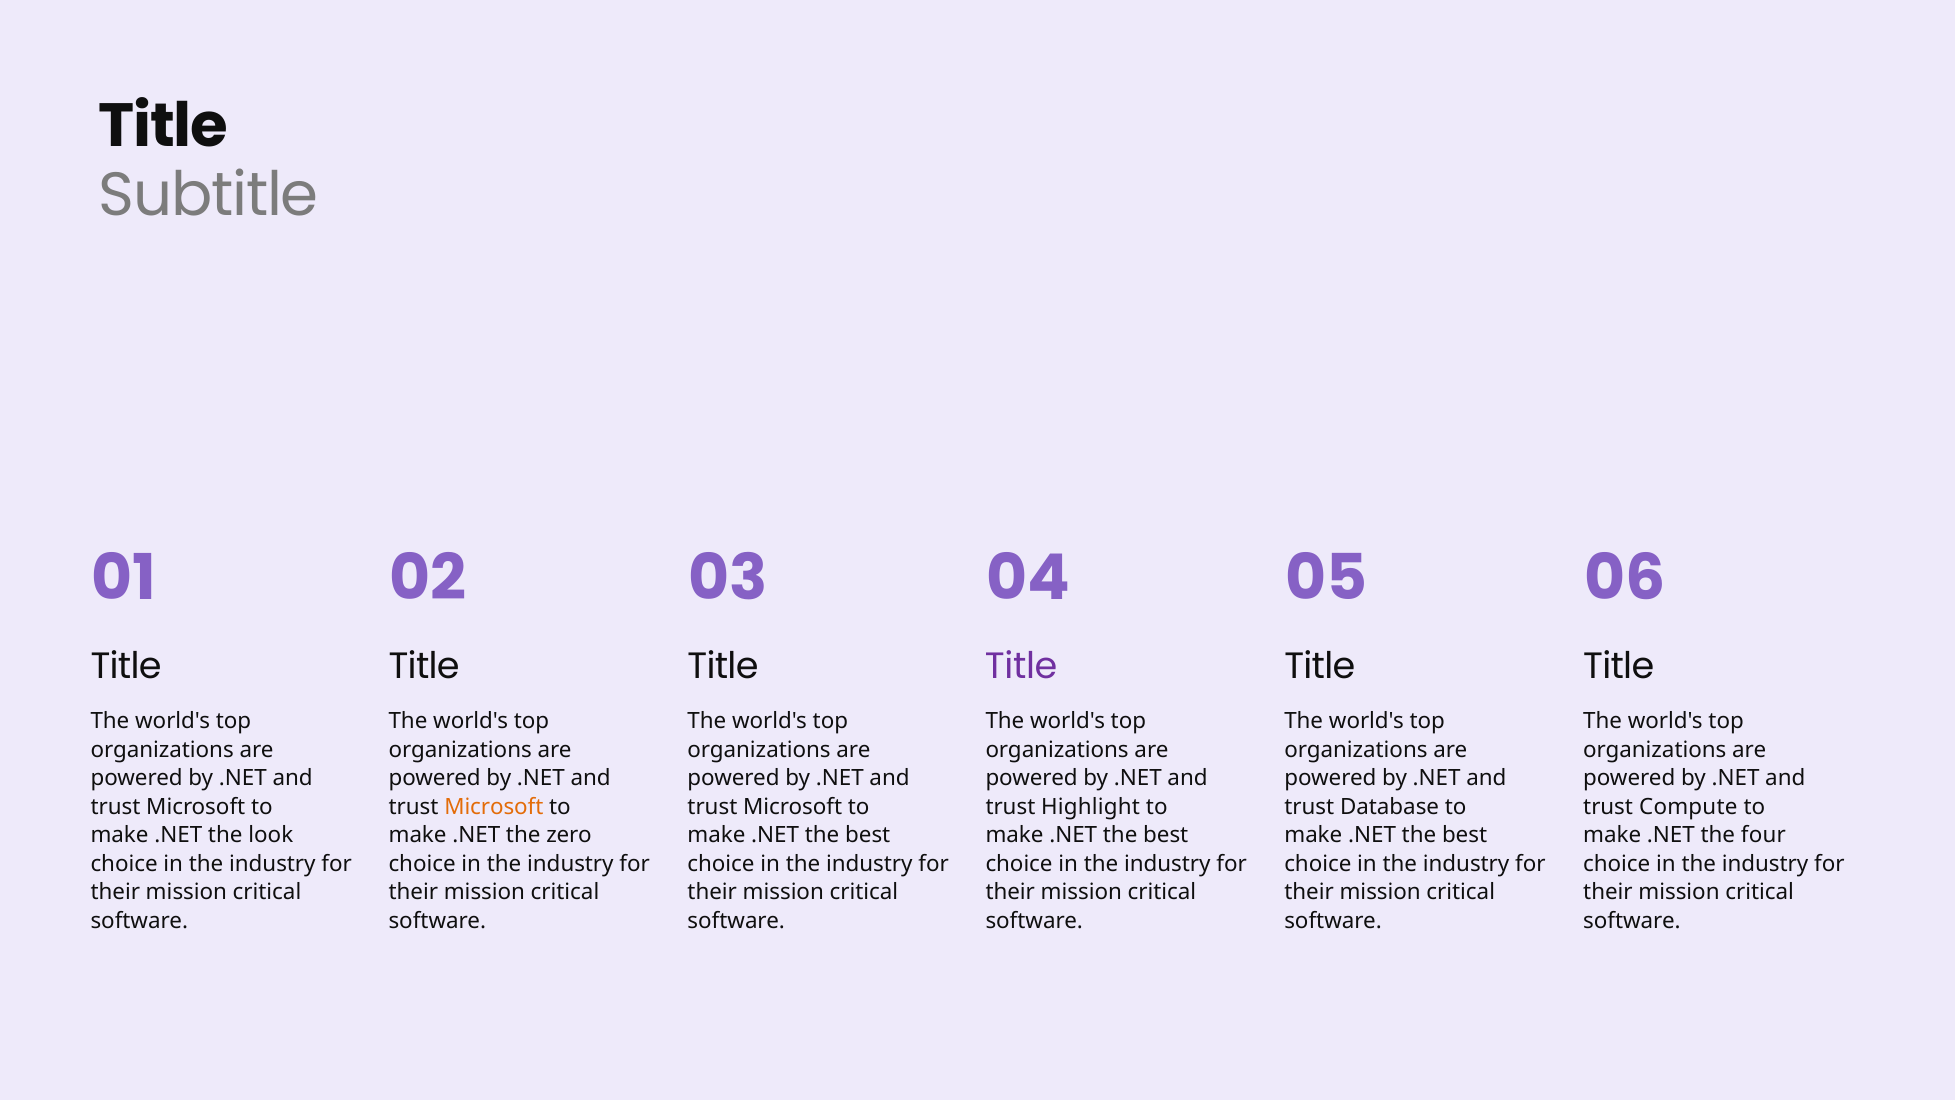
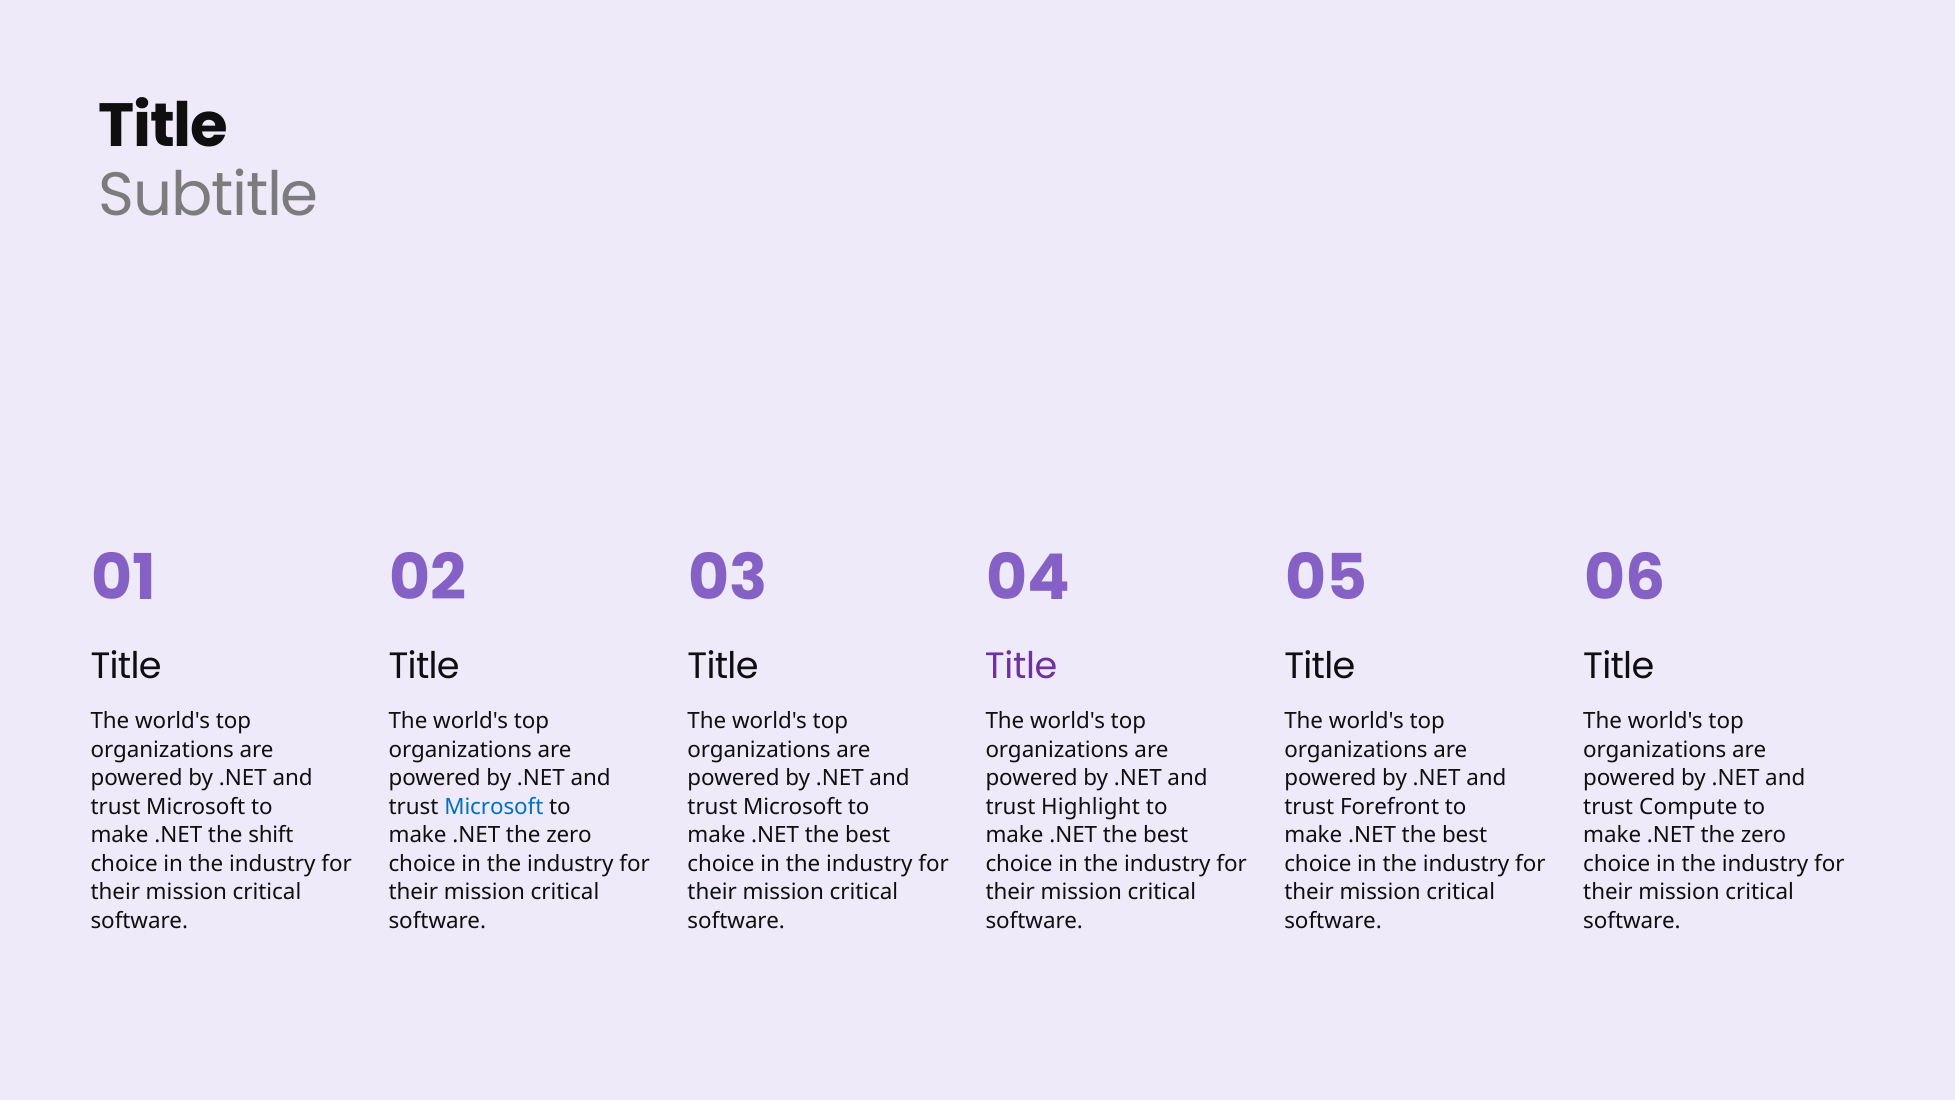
Microsoft colour: orange -> blue (494, 806)
Database: Database -> Forefront (1390, 806)
look: look -> shift (271, 835)
four: four -> zero (1764, 835)
